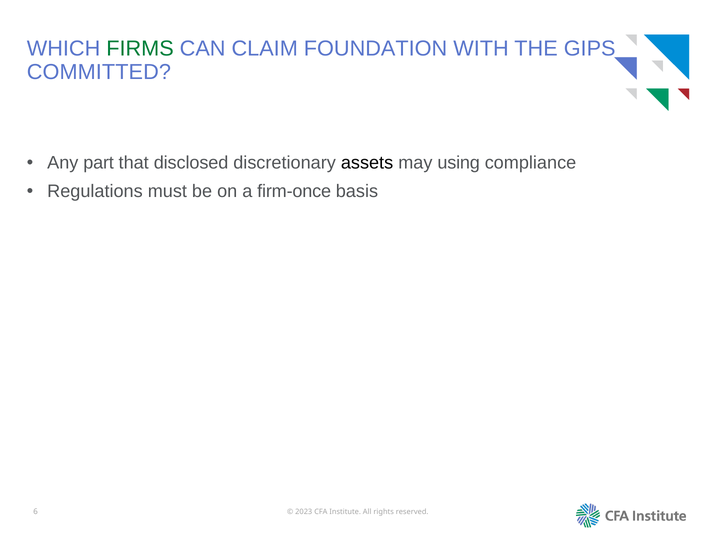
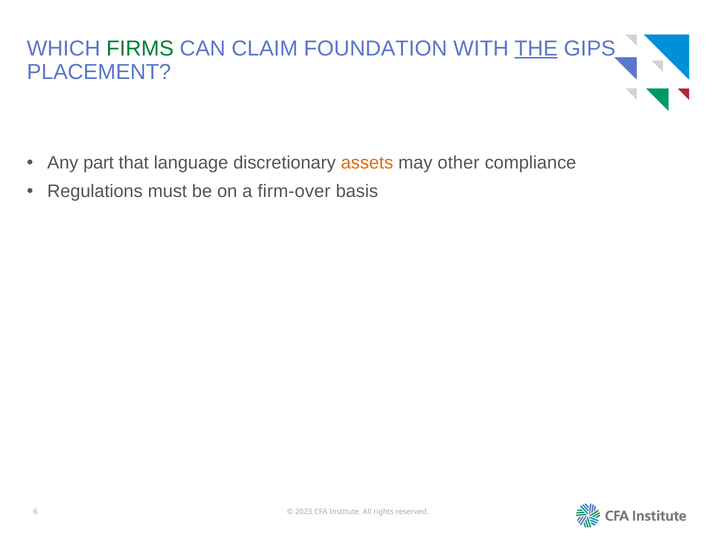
THE underline: none -> present (536, 48)
COMMITTED: COMMITTED -> PLACEMENT (99, 72)
disclosed: disclosed -> language (191, 163)
assets colour: black -> orange (367, 163)
using: using -> other (458, 163)
firm-once: firm-once -> firm-over (294, 192)
